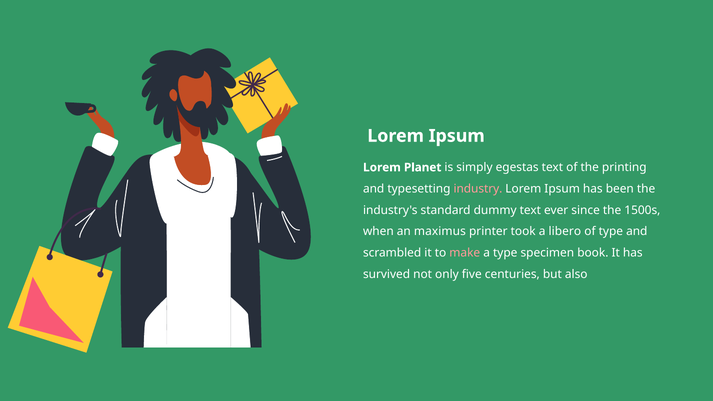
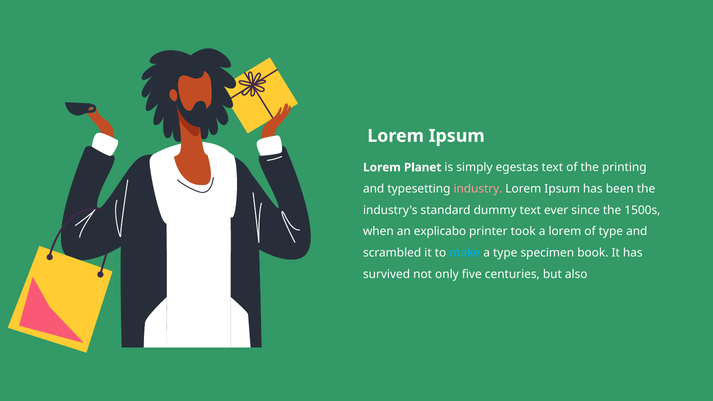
maximus: maximus -> explicabo (440, 232)
a libero: libero -> lorem (565, 232)
make colour: pink -> light blue (465, 253)
